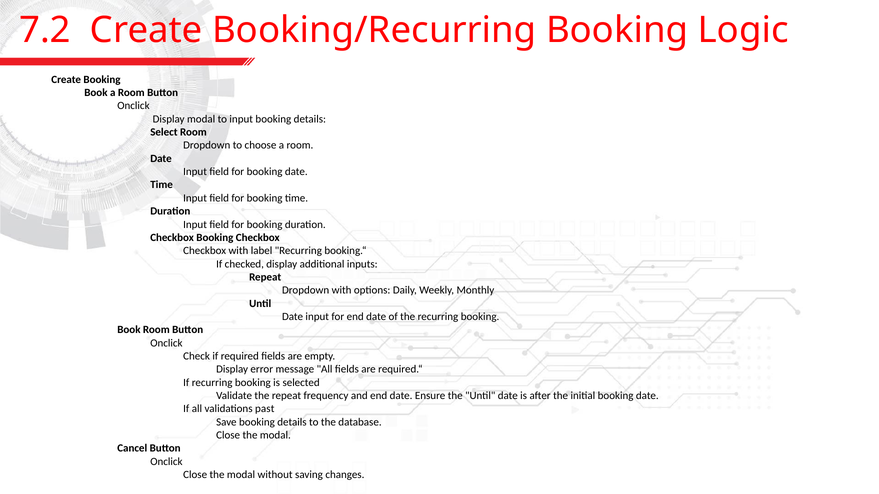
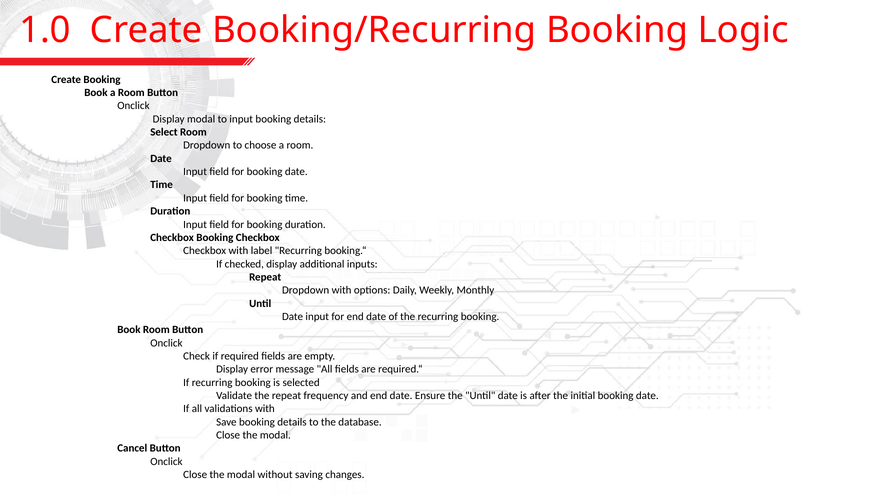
7.2: 7.2 -> 1.0 (45, 30)
validations past: past -> with (265, 409)
